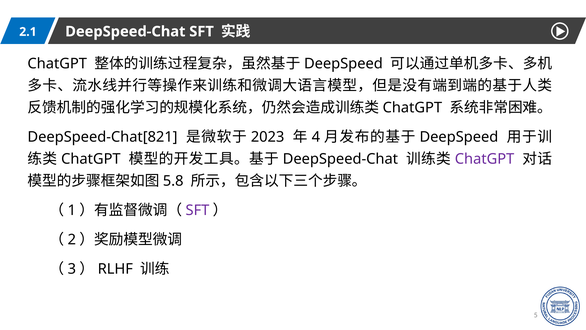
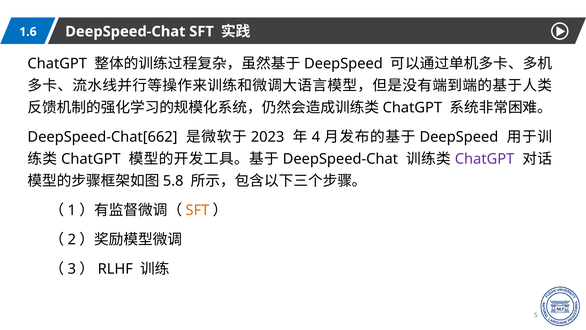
2.1: 2.1 -> 1.6 (28, 32)
DeepSpeed-Chat[821: DeepSpeed-Chat[821 -> DeepSpeed-Chat[662 (103, 137)
SFT colour: purple -> orange (197, 210)
